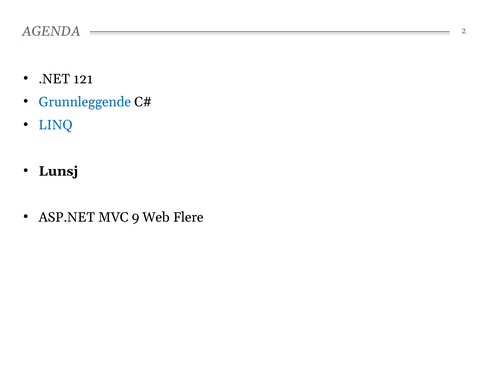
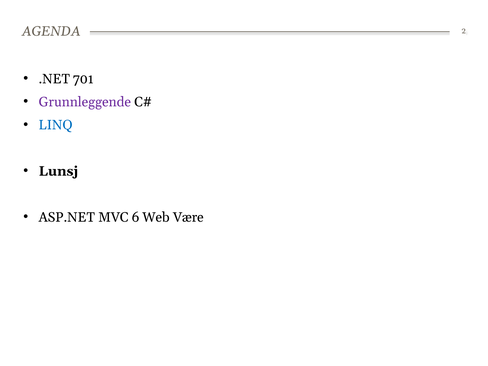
121: 121 -> 701 (83, 79)
Grunnleggende colour: blue -> purple (85, 102)
9: 9 -> 6 (136, 217)
Flere: Flere -> Være (188, 217)
